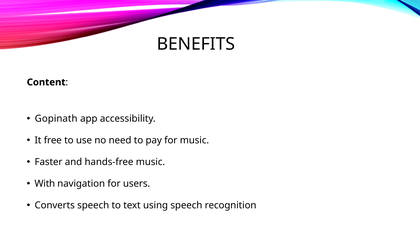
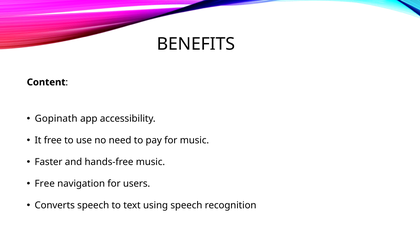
With: With -> Free (45, 184)
